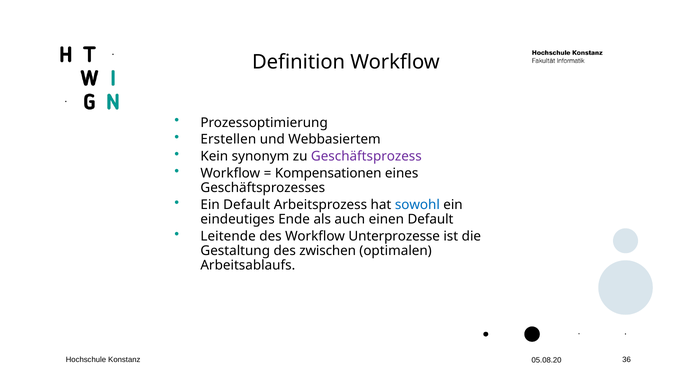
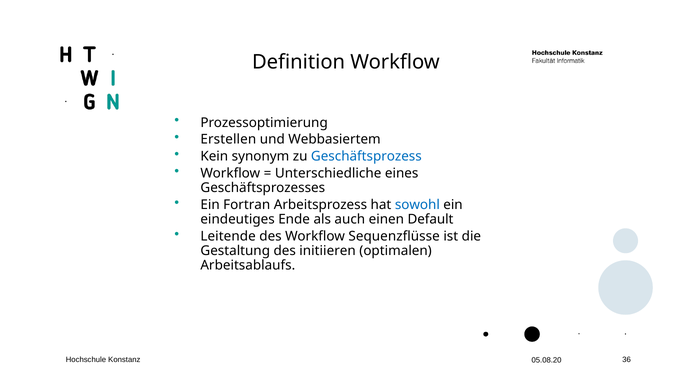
Geschäftsprozess colour: purple -> blue (366, 157)
Kompensationen: Kompensationen -> Unterschiedliche (328, 174)
Ein Default: Default -> Fortran (247, 205)
Unterprozesse: Unterprozesse -> Sequenzflüsse (394, 237)
zwischen: zwischen -> initiieren (328, 251)
